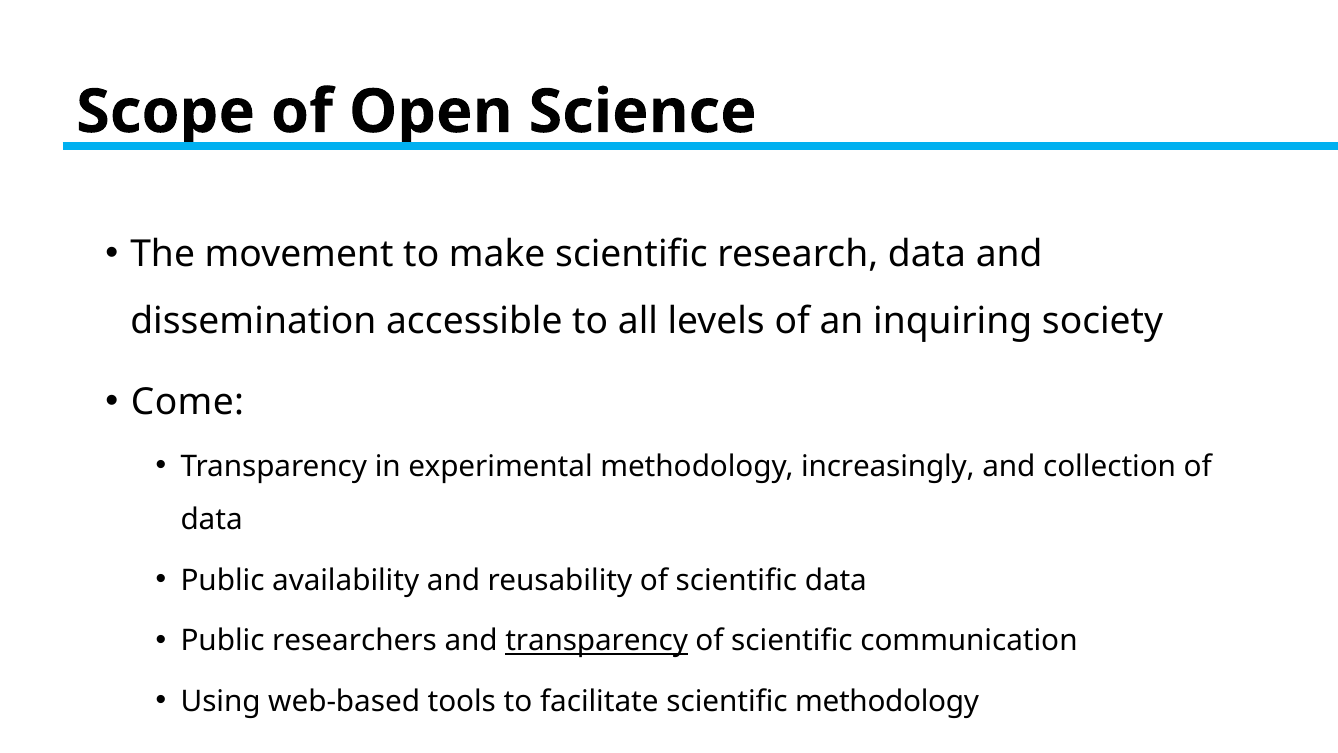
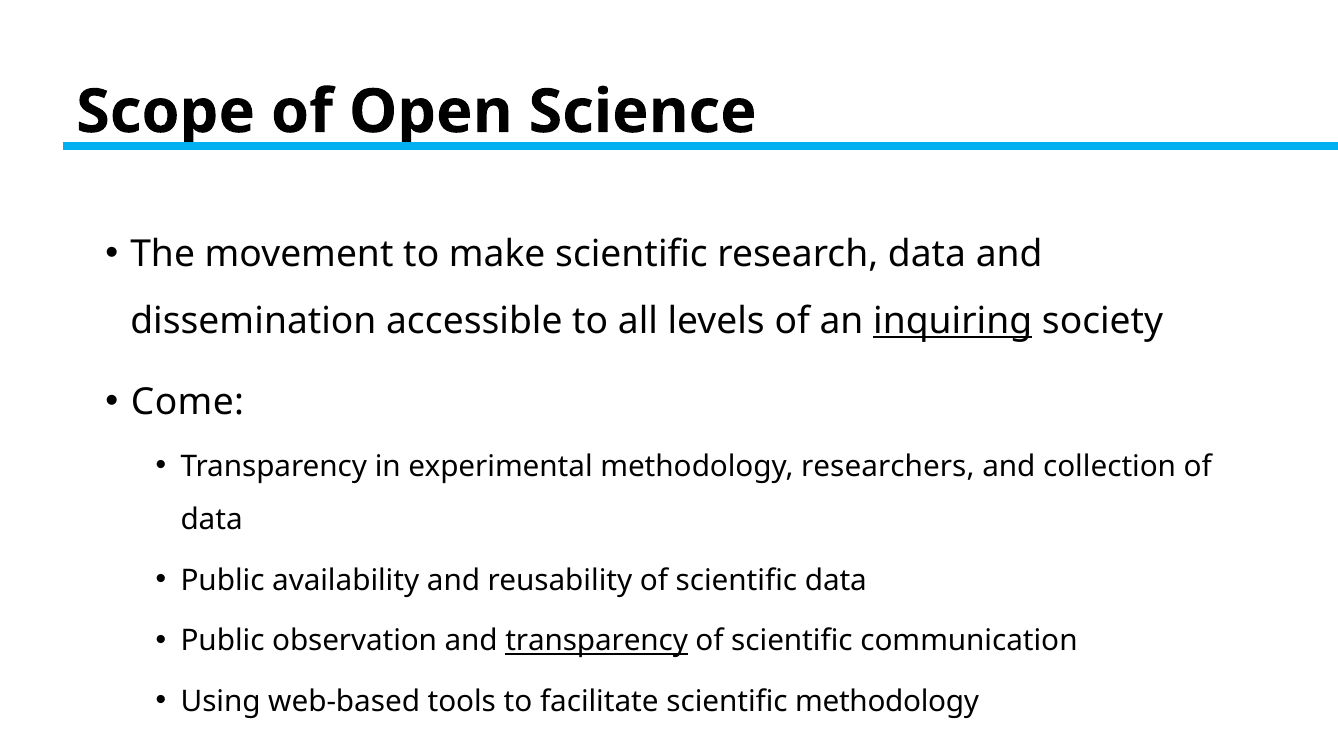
inquiring underline: none -> present (953, 321)
increasingly: increasingly -> researchers (888, 466)
researchers: researchers -> observation (355, 641)
